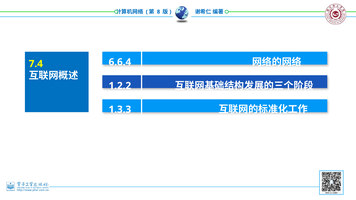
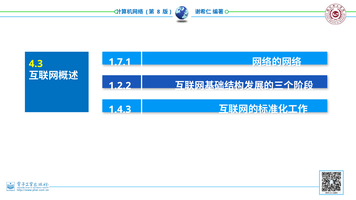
6.6.4: 6.6.4 -> 1.7.1 (120, 62)
7.4: 7.4 -> 4.3 (36, 64)
1.3.3: 1.3.3 -> 1.4.3 (120, 110)
